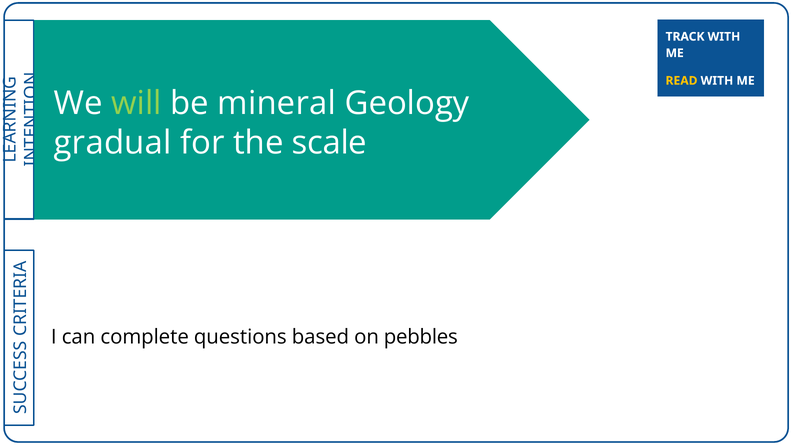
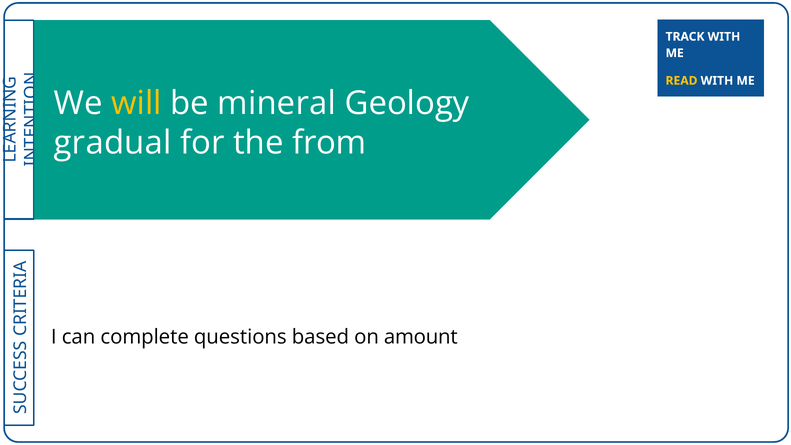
will colour: light green -> yellow (137, 103)
scale: scale -> from (329, 143)
pebbles: pebbles -> amount (421, 337)
